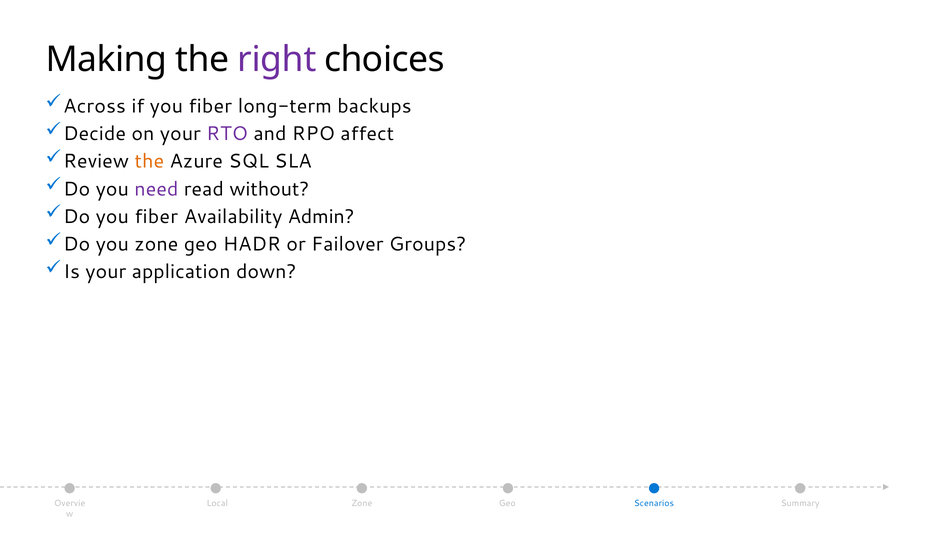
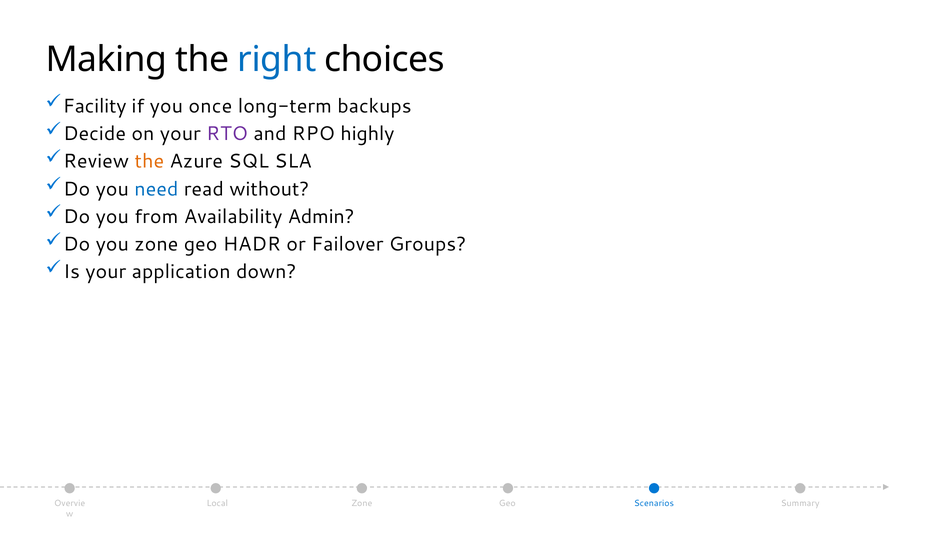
right colour: purple -> blue (277, 59)
Across: Across -> Facility (95, 106)
if you fiber: fiber -> once (210, 106)
affect: affect -> highly (367, 134)
need colour: purple -> blue (156, 189)
Do you fiber: fiber -> from (156, 217)
